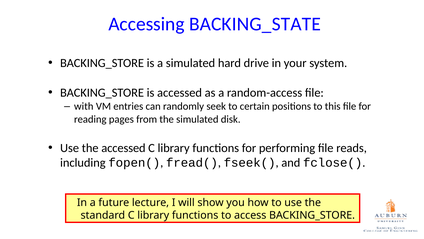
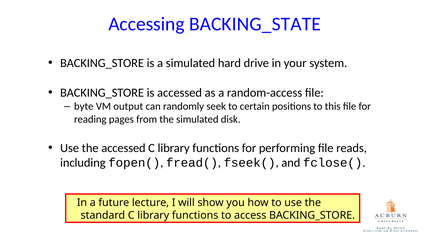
with: with -> byte (84, 106)
entries: entries -> output (128, 106)
